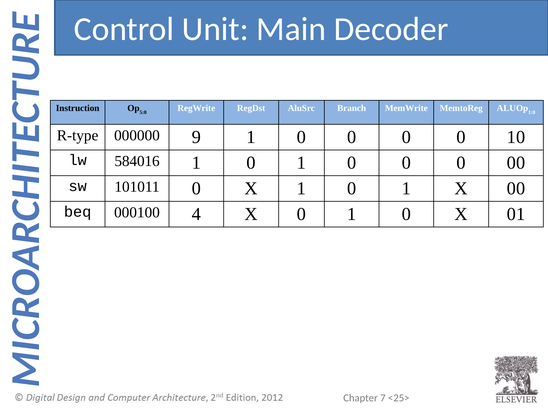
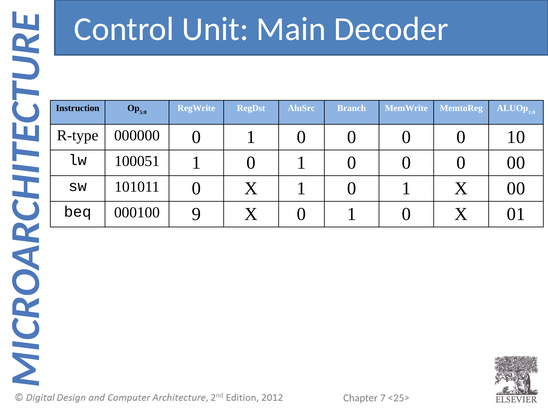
000000 9: 9 -> 0 (196, 137)
584016: 584016 -> 100051 (137, 161)
4: 4 -> 9 (196, 214)
